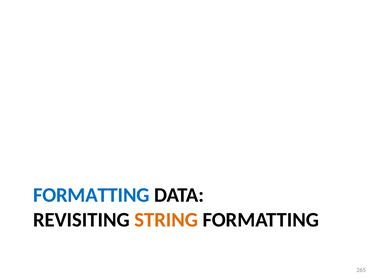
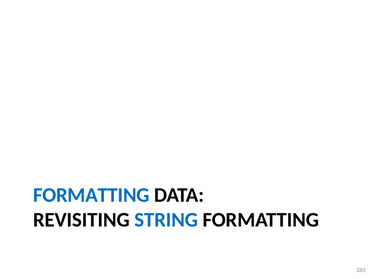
STRING colour: orange -> blue (166, 219)
